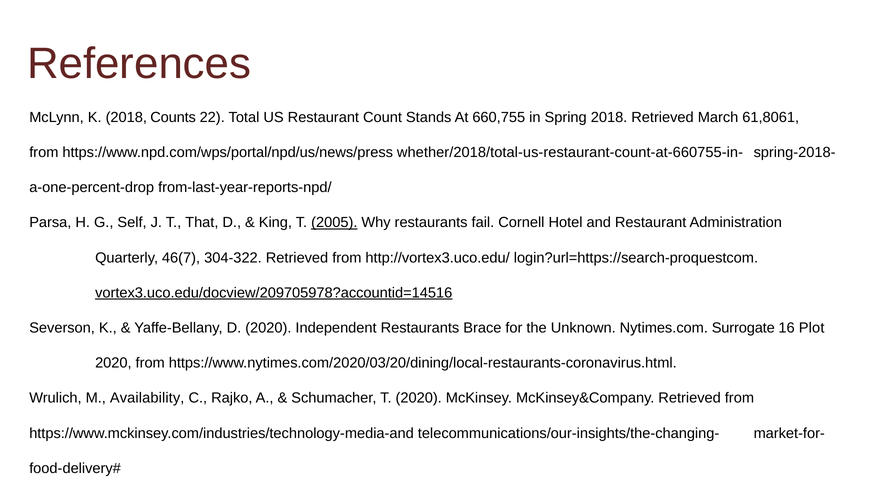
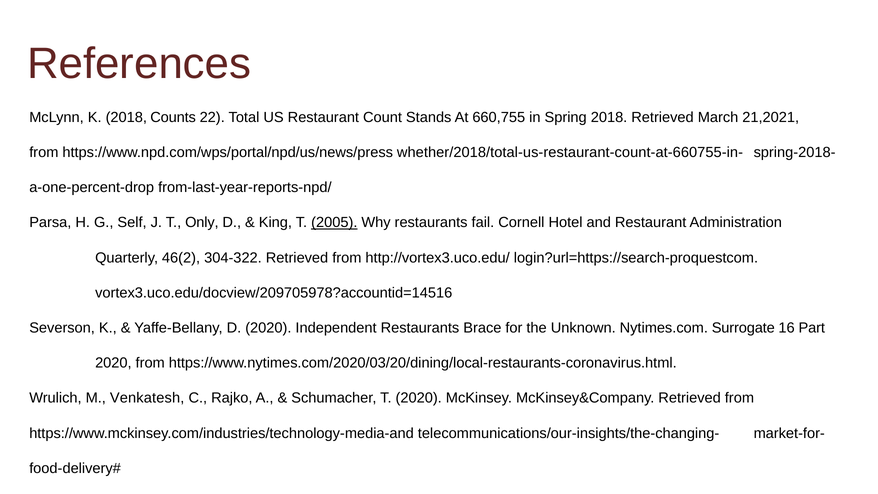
61,8061: 61,8061 -> 21,2021 (771, 117)
That: That -> Only (202, 223)
46(7: 46(7 -> 46(2 (181, 258)
vortex3.uco.edu/docview/209705978?accountid=14516 underline: present -> none (274, 293)
Plot: Plot -> Part (812, 328)
Availability: Availability -> Venkatesh (147, 398)
